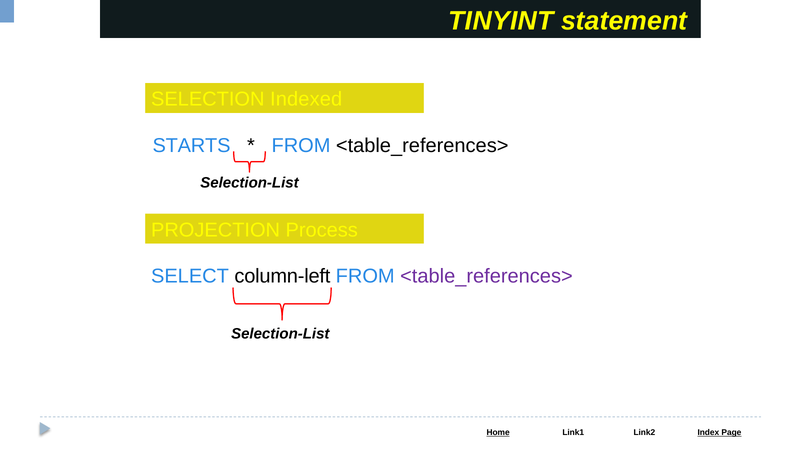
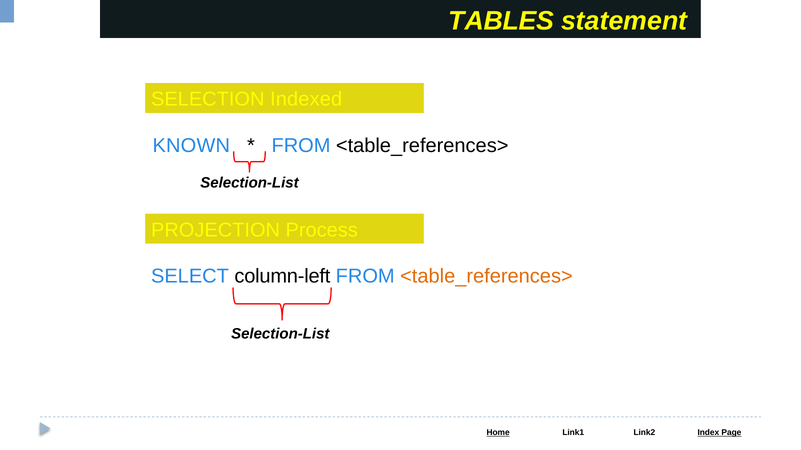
TINYINT: TINYINT -> TABLES (501, 21)
STARTS: STARTS -> KNOWN (191, 146)
<table_references> colour: purple -> orange (486, 277)
